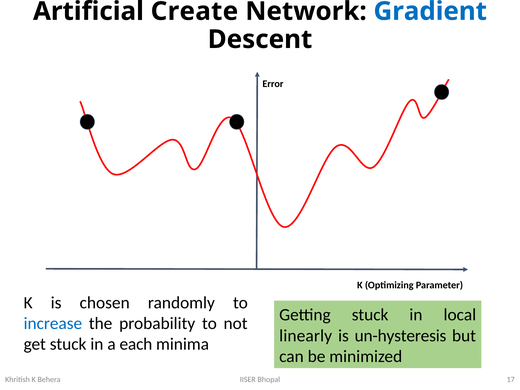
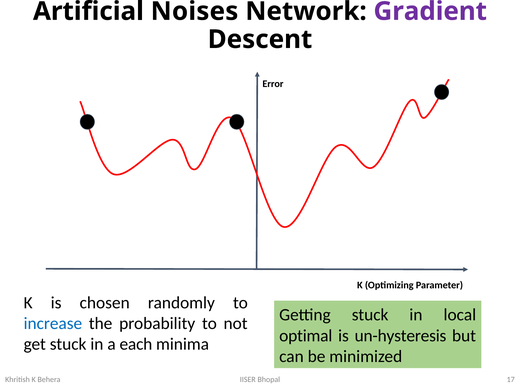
Create: Create -> Noises (194, 11)
Gradient colour: blue -> purple (430, 11)
linearly: linearly -> optimal (306, 336)
